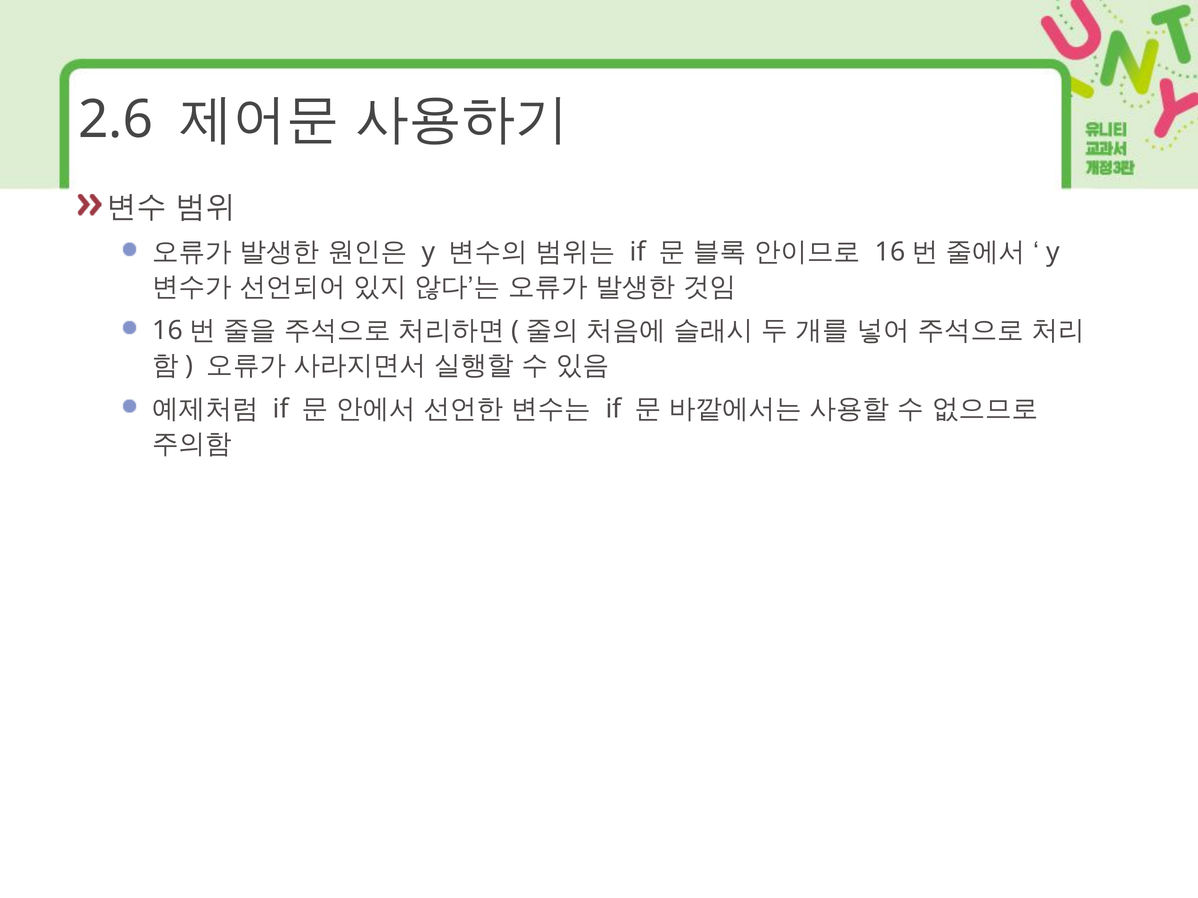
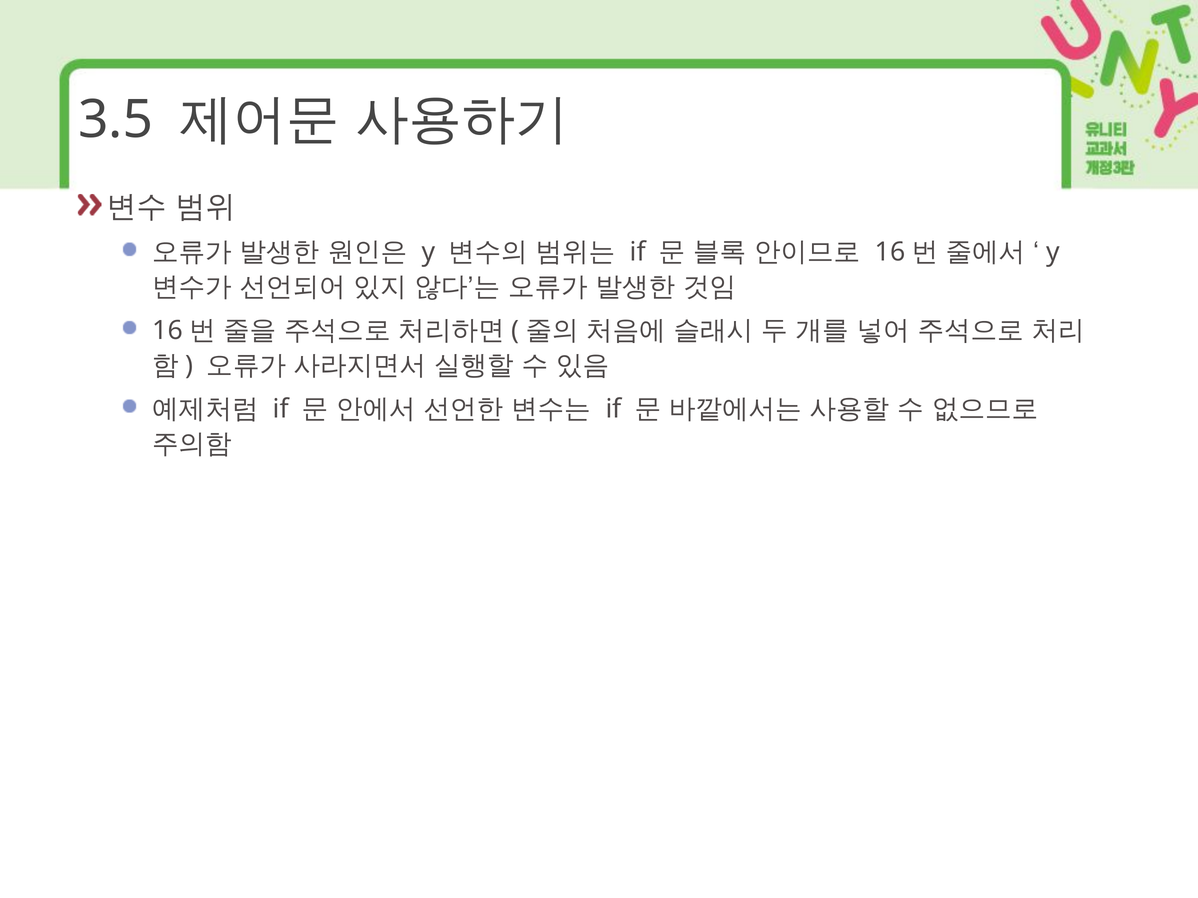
2.6: 2.6 -> 3.5 (116, 120)
